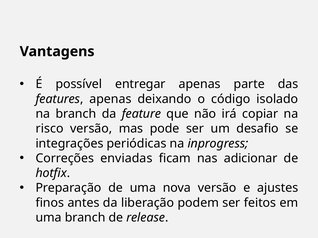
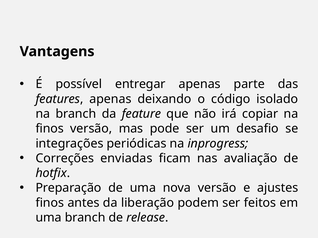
risco: risco -> finos (50, 129)
adicionar: adicionar -> avaliação (251, 159)
